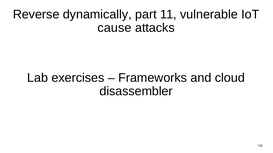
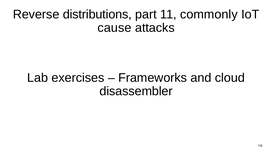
dynamically: dynamically -> distributions (97, 14)
vulnerable: vulnerable -> commonly (209, 14)
